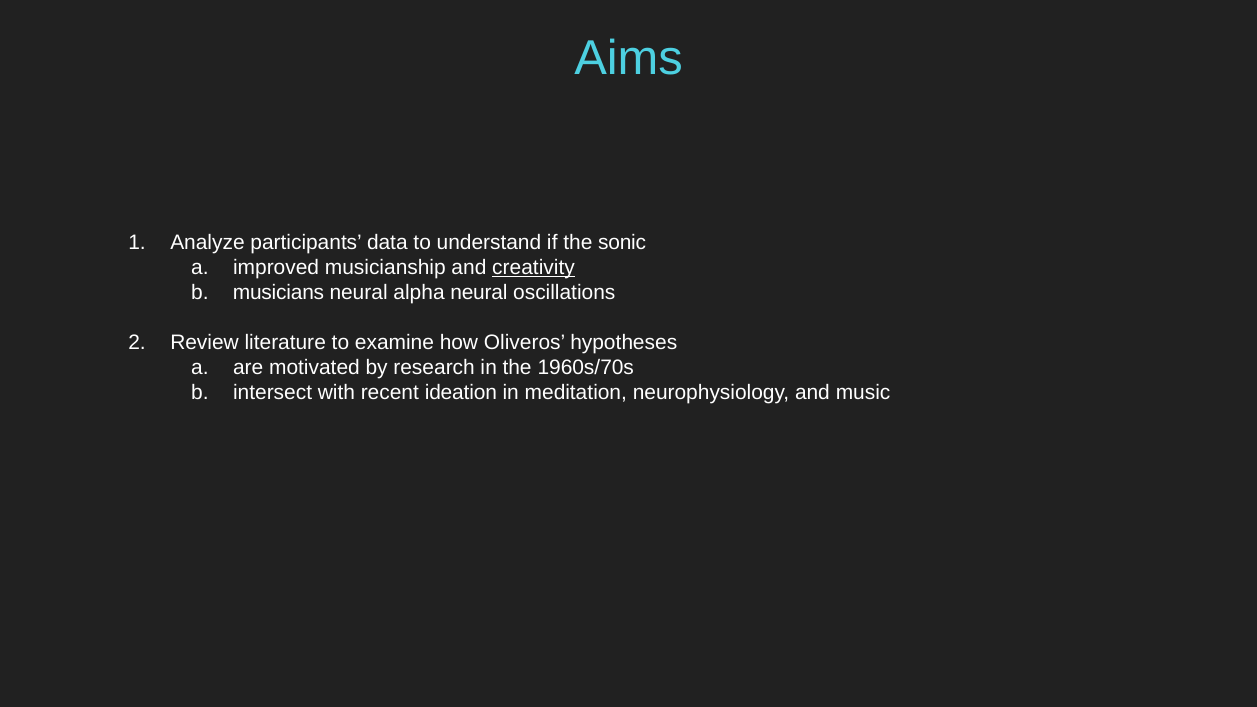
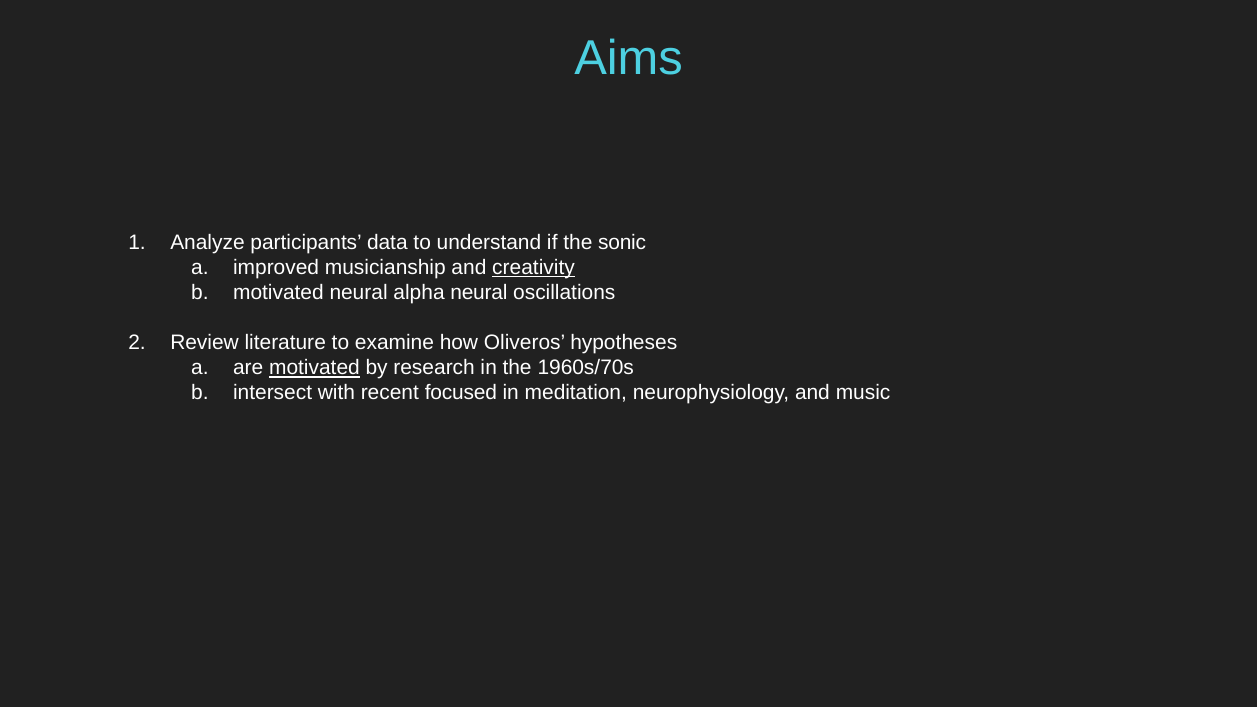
musicians: musicians -> motivated (278, 293)
motivated underline: none -> present (314, 368)
ideation: ideation -> focused (461, 393)
